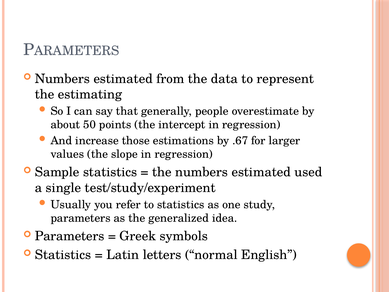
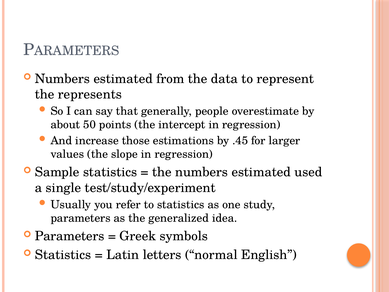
estimating: estimating -> represents (90, 94)
.67: .67 -> .45 (240, 140)
